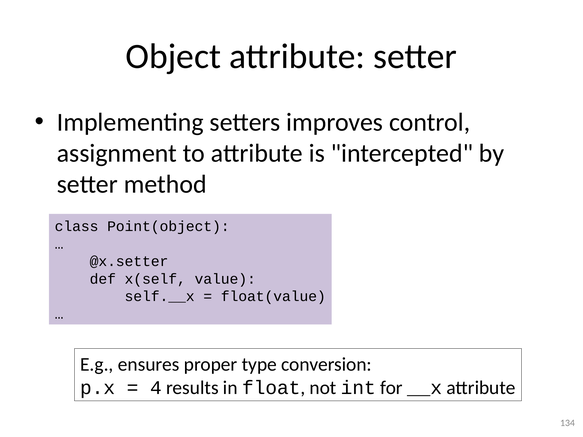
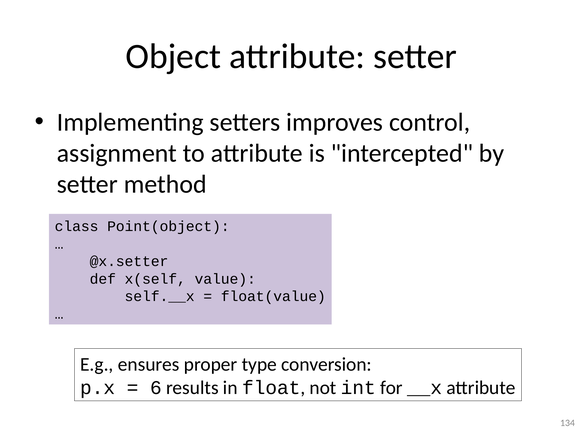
4: 4 -> 6 (156, 388)
